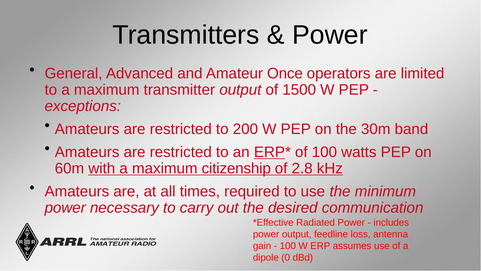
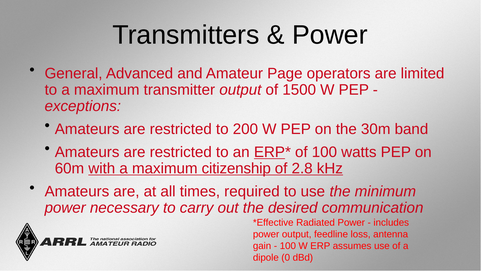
Once: Once -> Page (285, 73)
